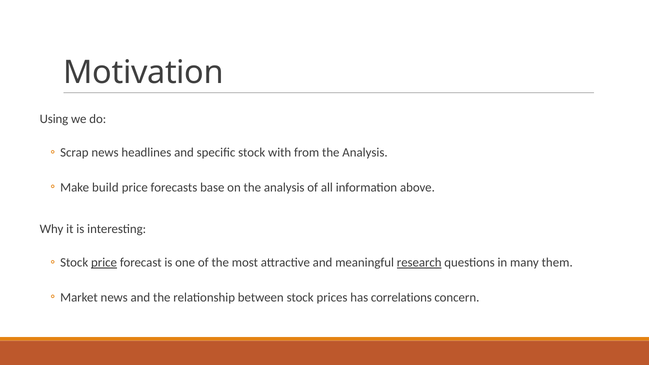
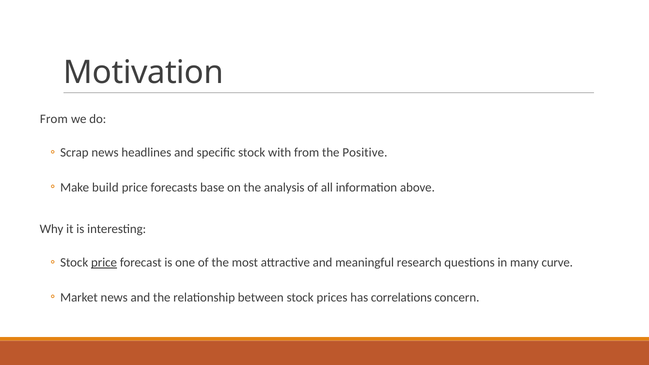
Using: Using -> From (54, 119)
from the Analysis: Analysis -> Positive (365, 152)
research underline: present -> none (419, 262)
them: them -> curve (557, 262)
